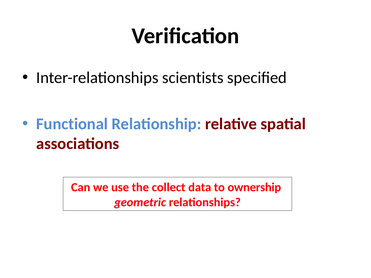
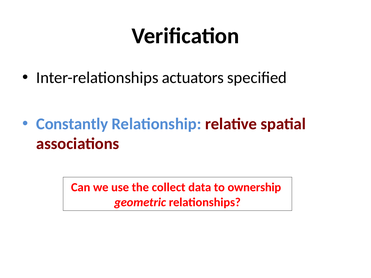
scientists: scientists -> actuators (193, 78)
Functional: Functional -> Constantly (72, 124)
